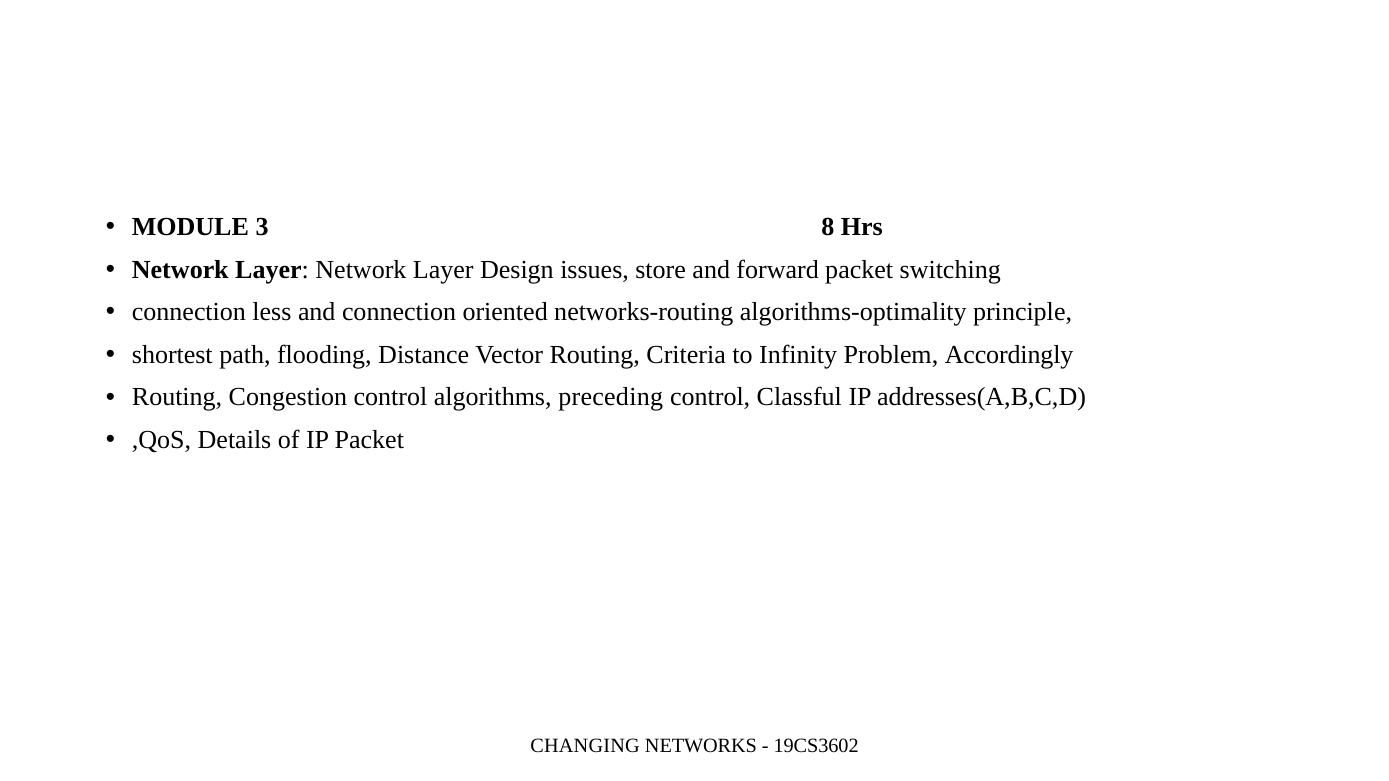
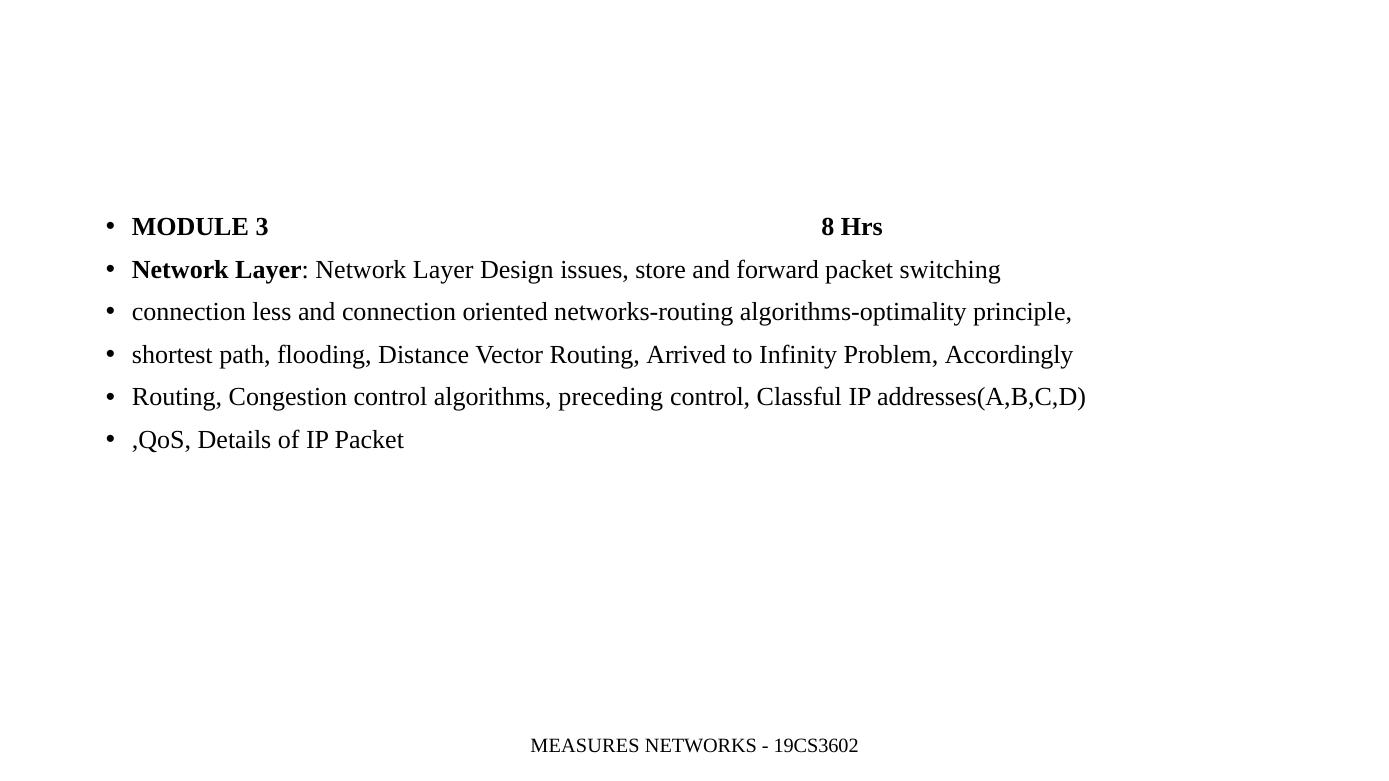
Criteria: Criteria -> Arrived (686, 355)
CHANGING: CHANGING -> MEASURES (585, 746)
